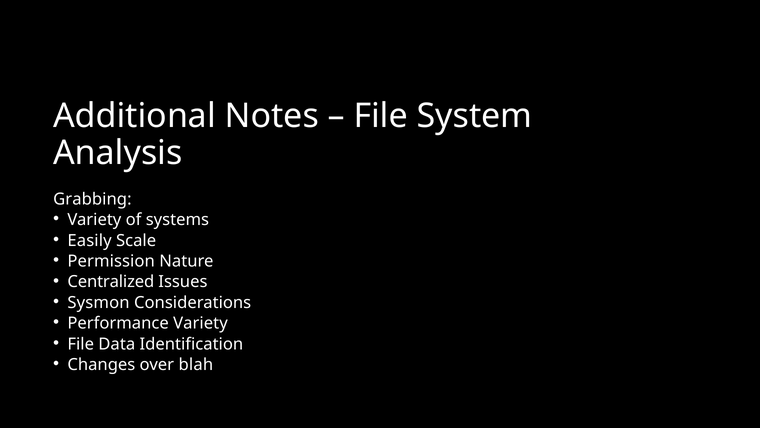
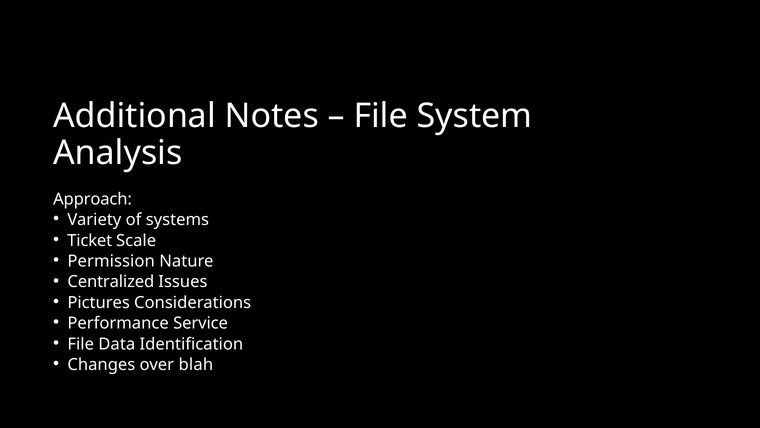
Grabbing: Grabbing -> Approach (93, 199)
Easily: Easily -> Ticket (90, 240)
Sysmon: Sysmon -> Pictures (99, 302)
Performance Variety: Variety -> Service (201, 323)
